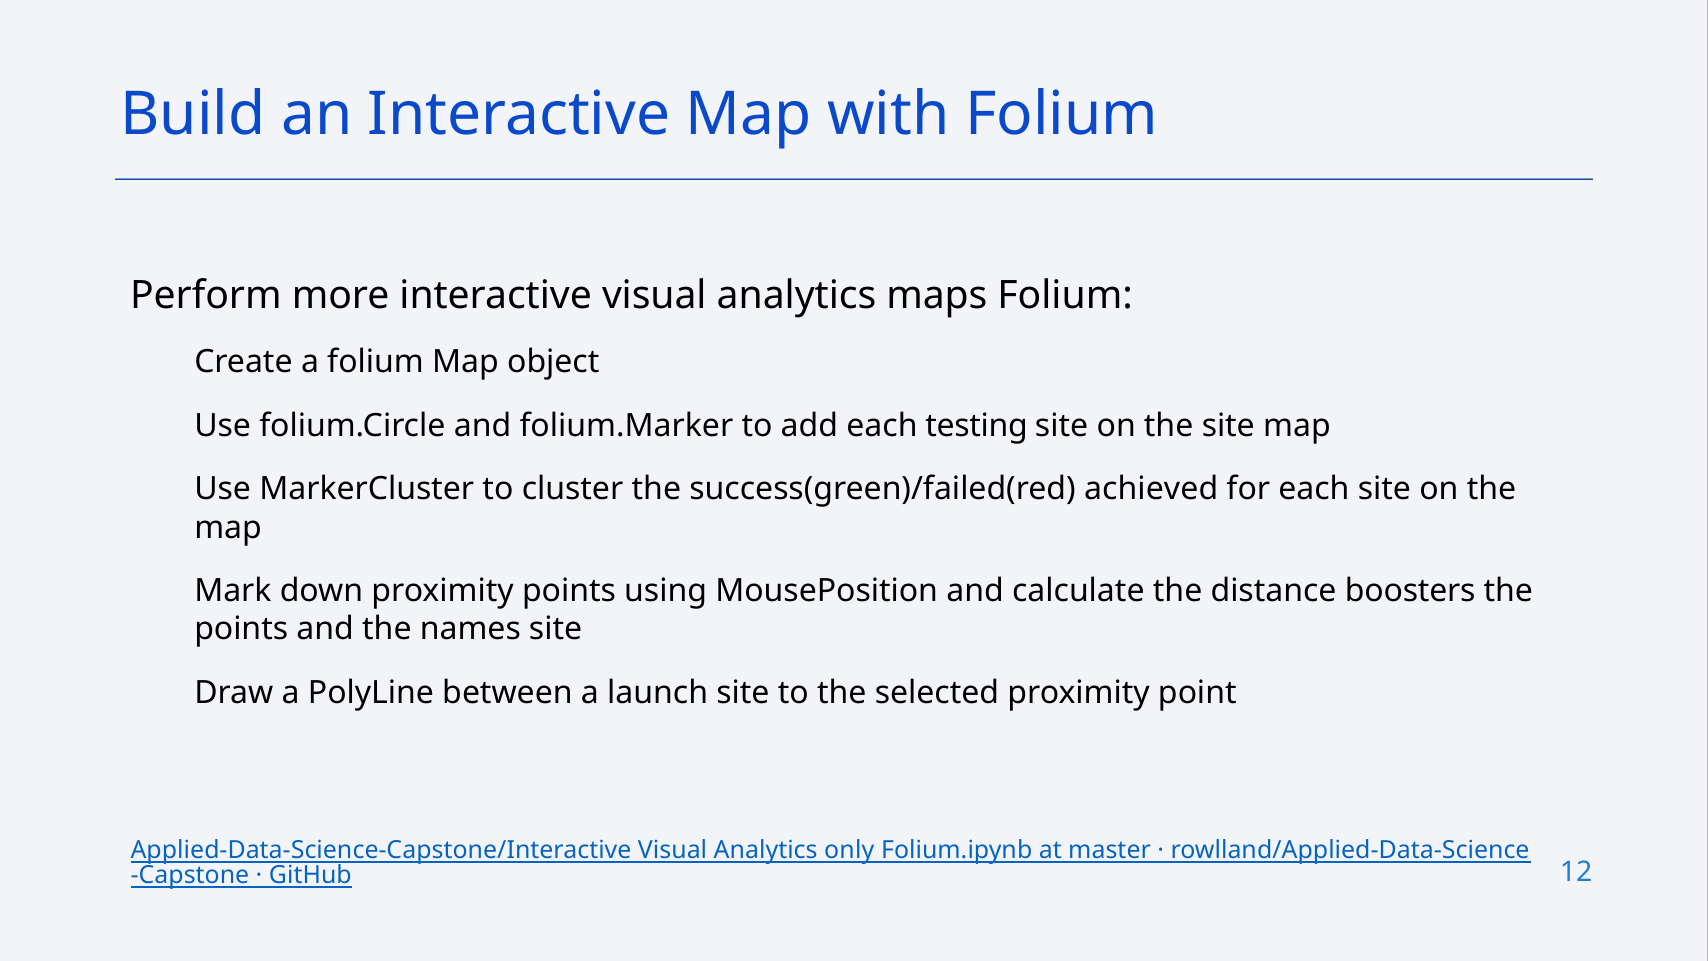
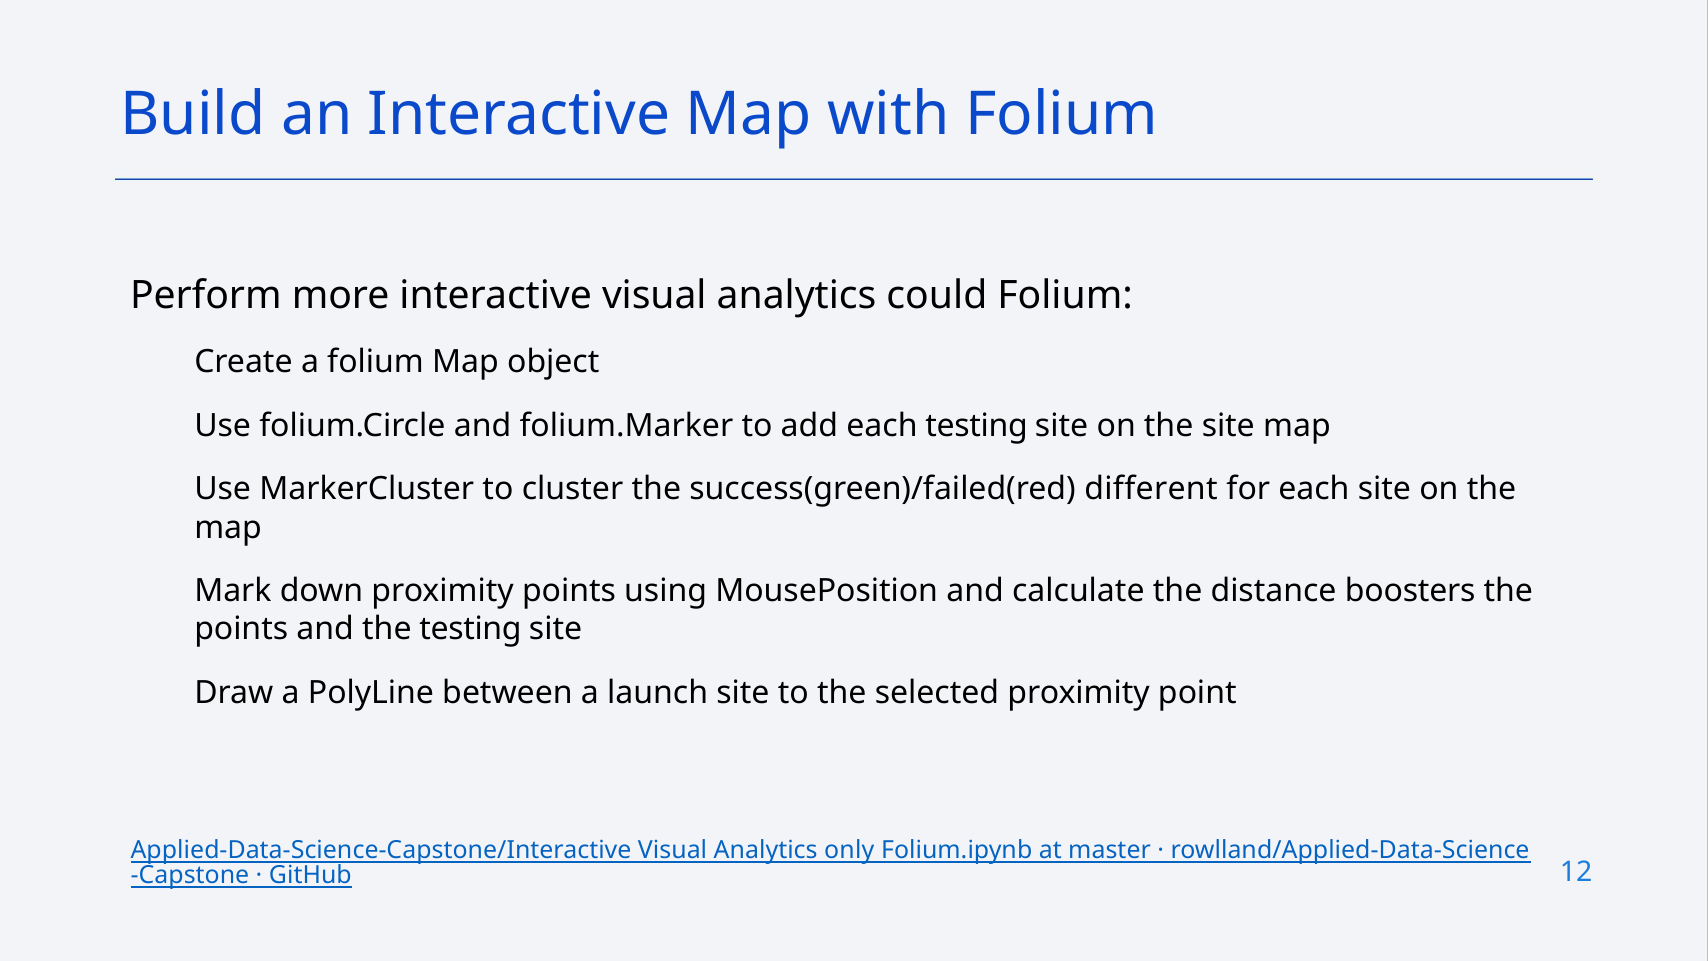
maps: maps -> could (937, 295)
achieved: achieved -> different (1151, 489)
the names: names -> testing (470, 629)
